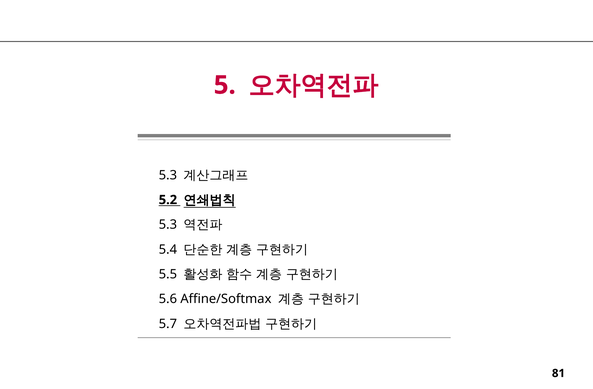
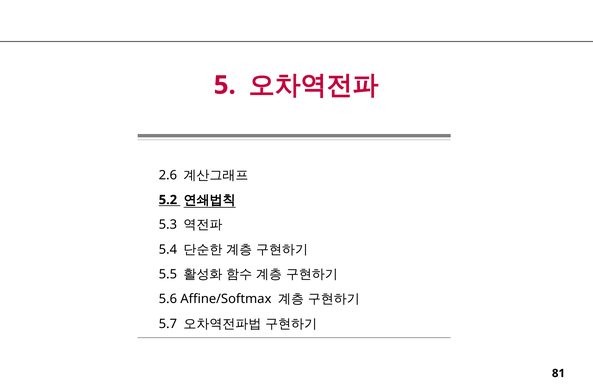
5.3: 5.3 -> 2.6 (168, 175)
